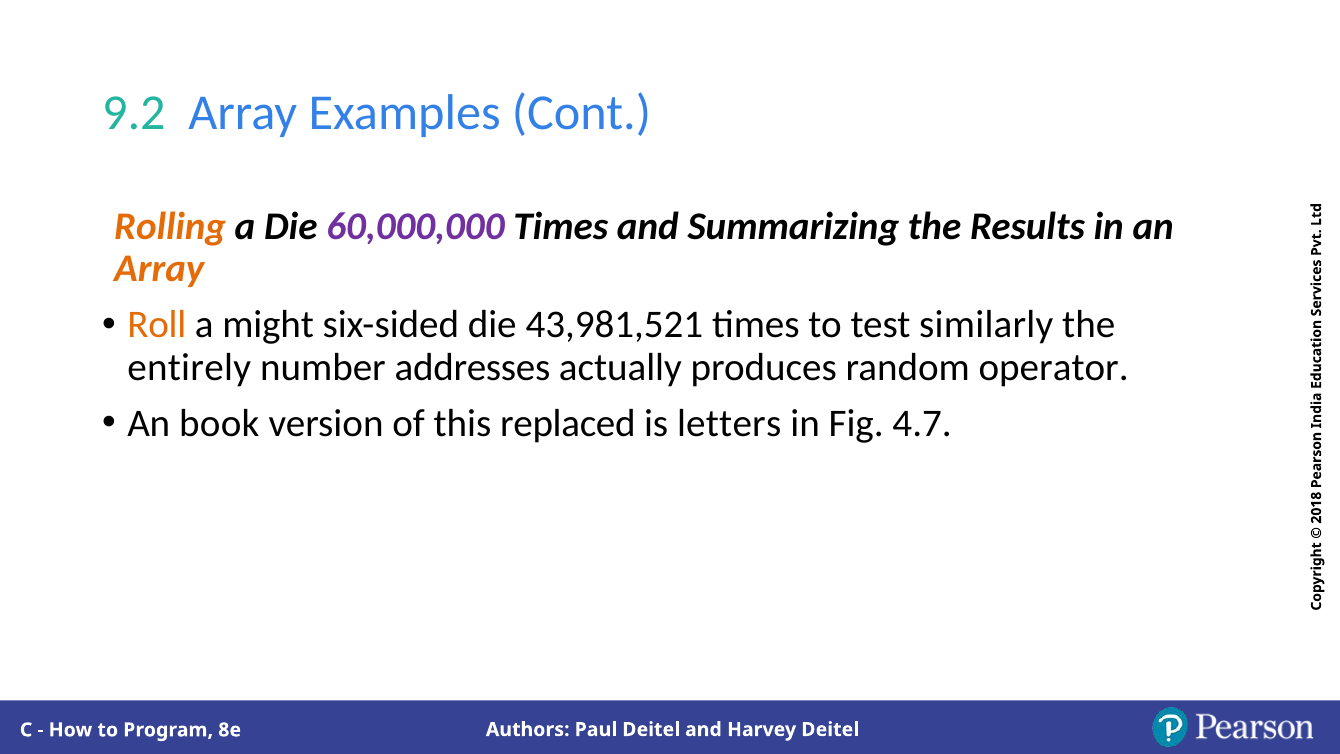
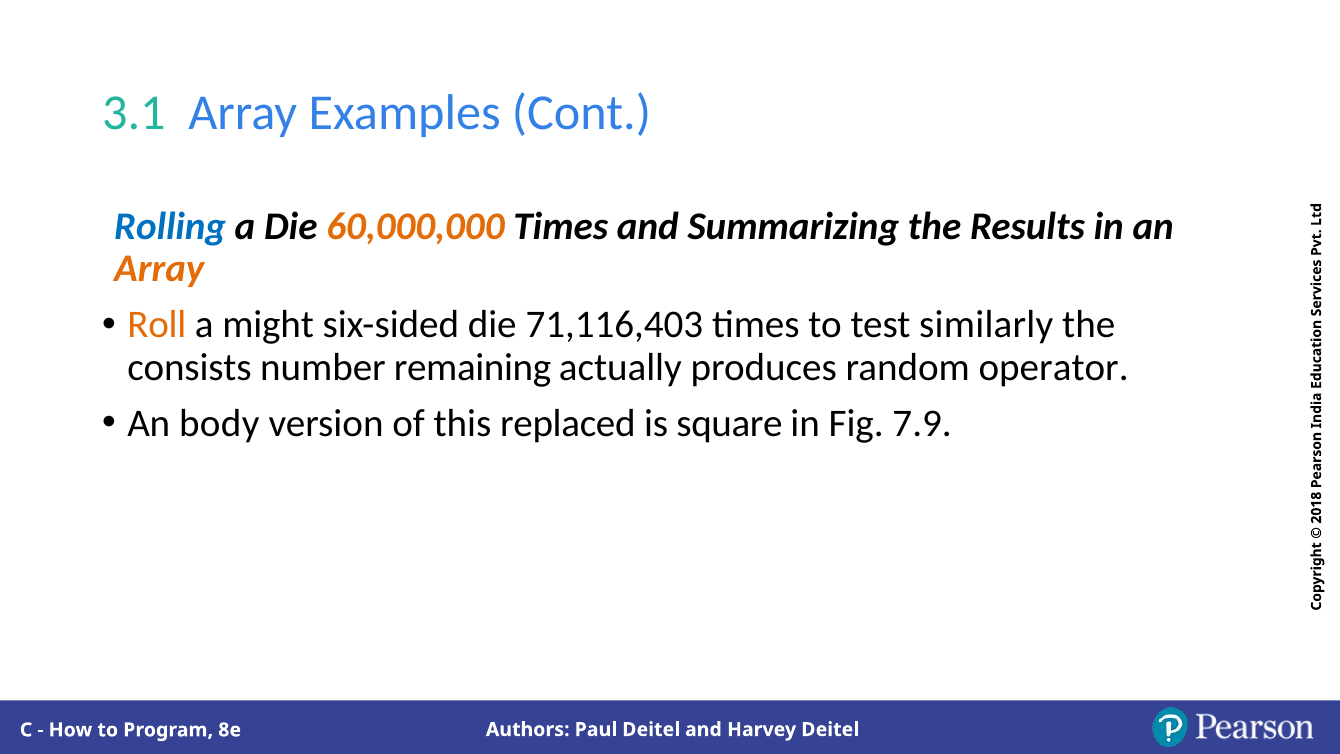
9.2: 9.2 -> 3.1 (134, 113)
Rolling colour: orange -> blue (170, 227)
60,000,000 colour: purple -> orange (415, 227)
43,981,521: 43,981,521 -> 71,116,403 (614, 325)
entirely: entirely -> consists (189, 367)
addresses: addresses -> remaining (473, 367)
book: book -> body (219, 423)
letters: letters -> square (730, 423)
4.7: 4.7 -> 7.9 (922, 423)
